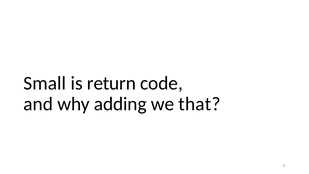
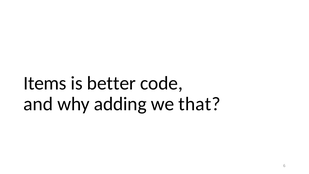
Small: Small -> Items (45, 83)
return: return -> better (111, 83)
